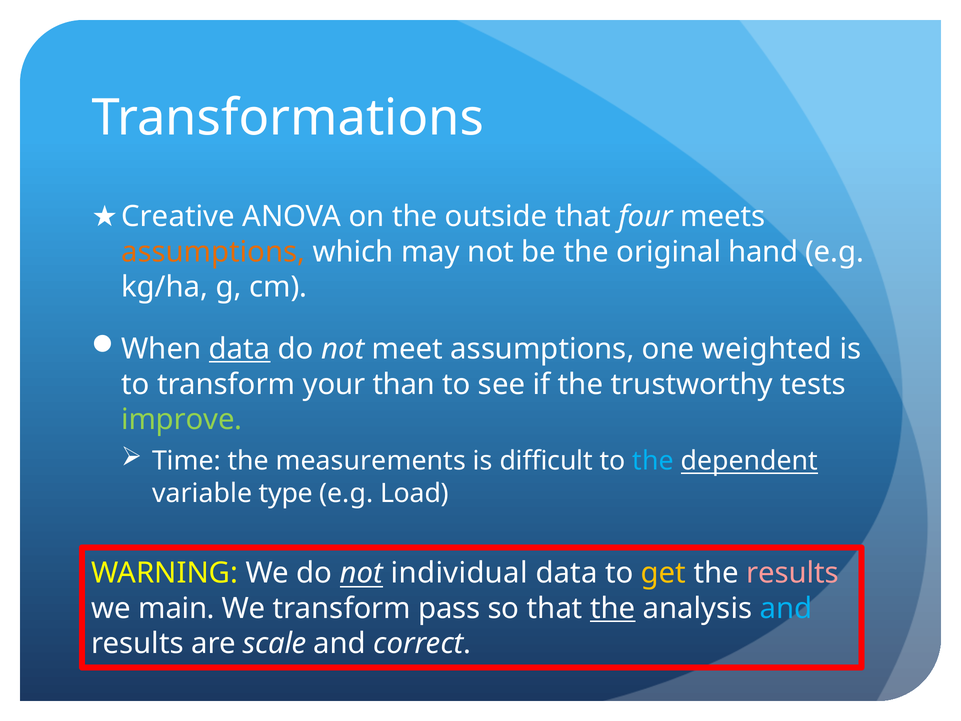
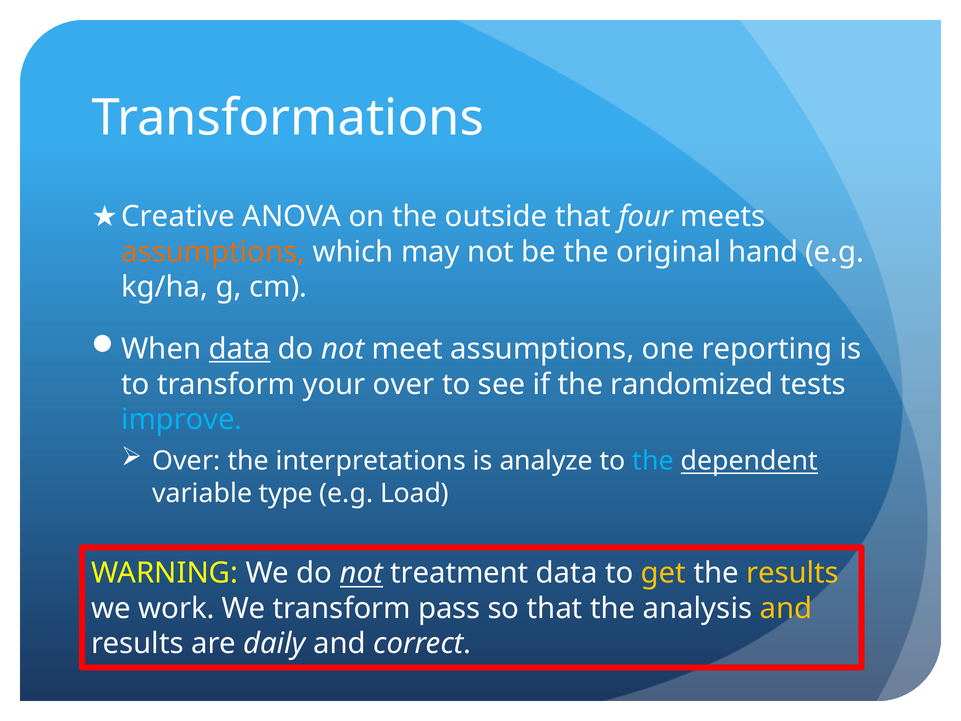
weighted: weighted -> reporting (767, 349)
your than: than -> over (404, 384)
trustworthy: trustworthy -> randomized (692, 384)
improve colour: light green -> light blue (182, 420)
Time: Time -> Over (186, 461)
measurements: measurements -> interpretations (371, 461)
difficult: difficult -> analyze (546, 461)
individual: individual -> treatment (459, 573)
results colour: pink -> yellow (793, 573)
main: main -> work (177, 608)
the underline: present -> none (613, 608)
and colour: light blue -> yellow (786, 608)
scale: scale -> daily (275, 644)
